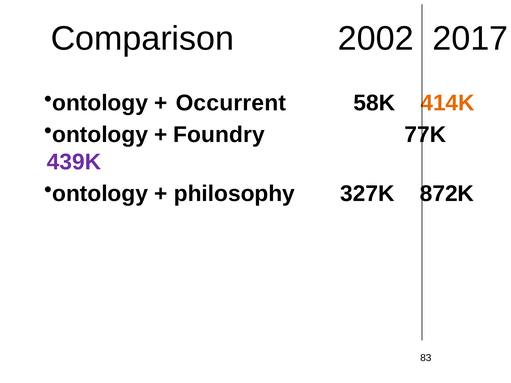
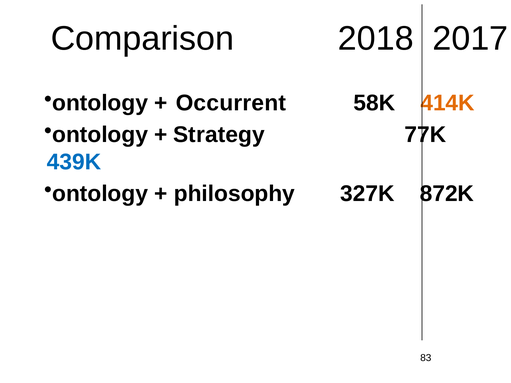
2002: 2002 -> 2018 (376, 39)
Foundry: Foundry -> Strategy (219, 135)
439K colour: purple -> blue (74, 162)
